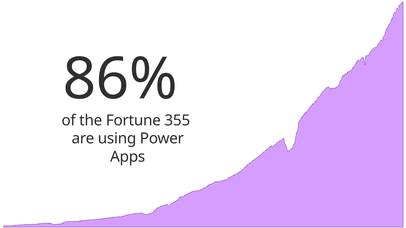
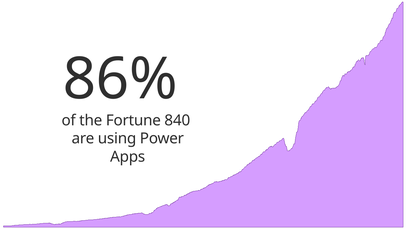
355: 355 -> 840 (177, 121)
